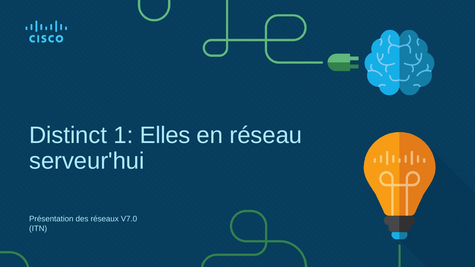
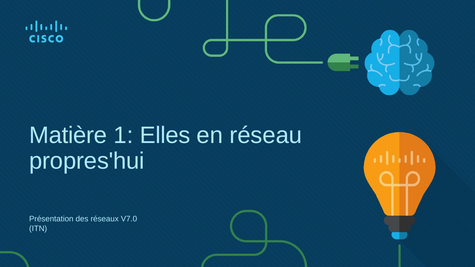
Distinct: Distinct -> Matière (68, 135)
serveur'hui: serveur'hui -> propres'hui (87, 161)
